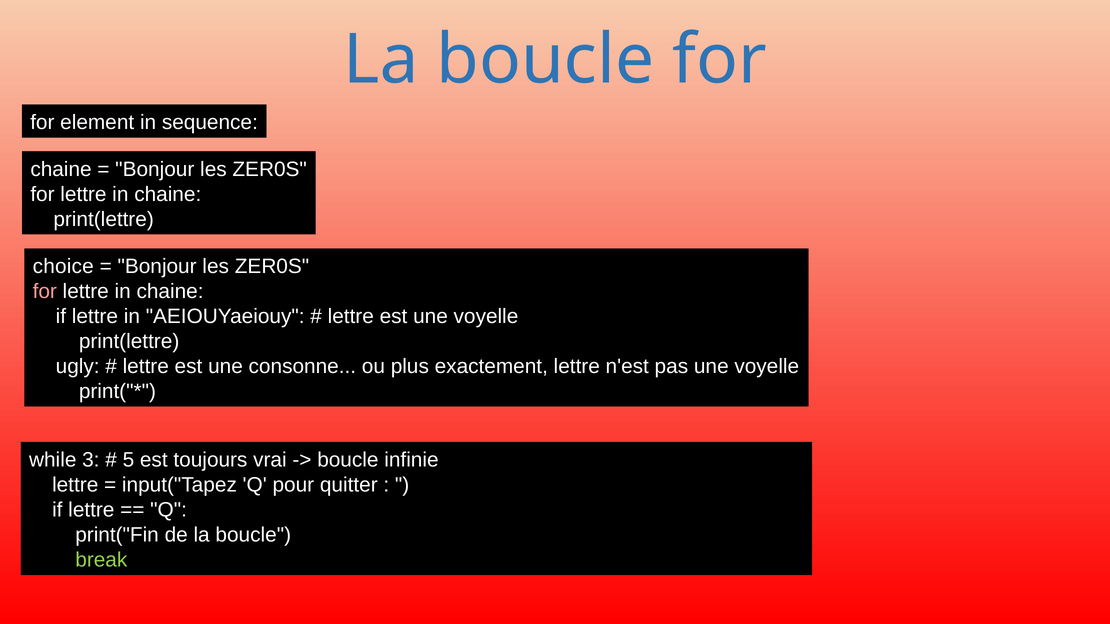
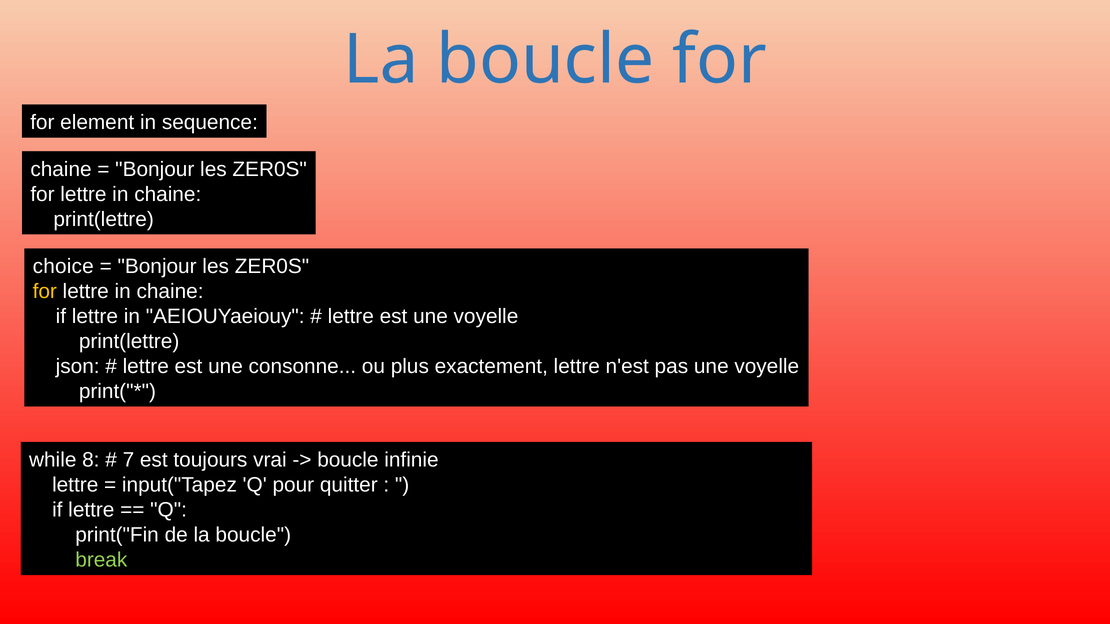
for colour: pink -> yellow (45, 292)
ugly: ugly -> json (78, 367)
3: 3 -> 8 (91, 460)
5: 5 -> 7 (128, 460)
